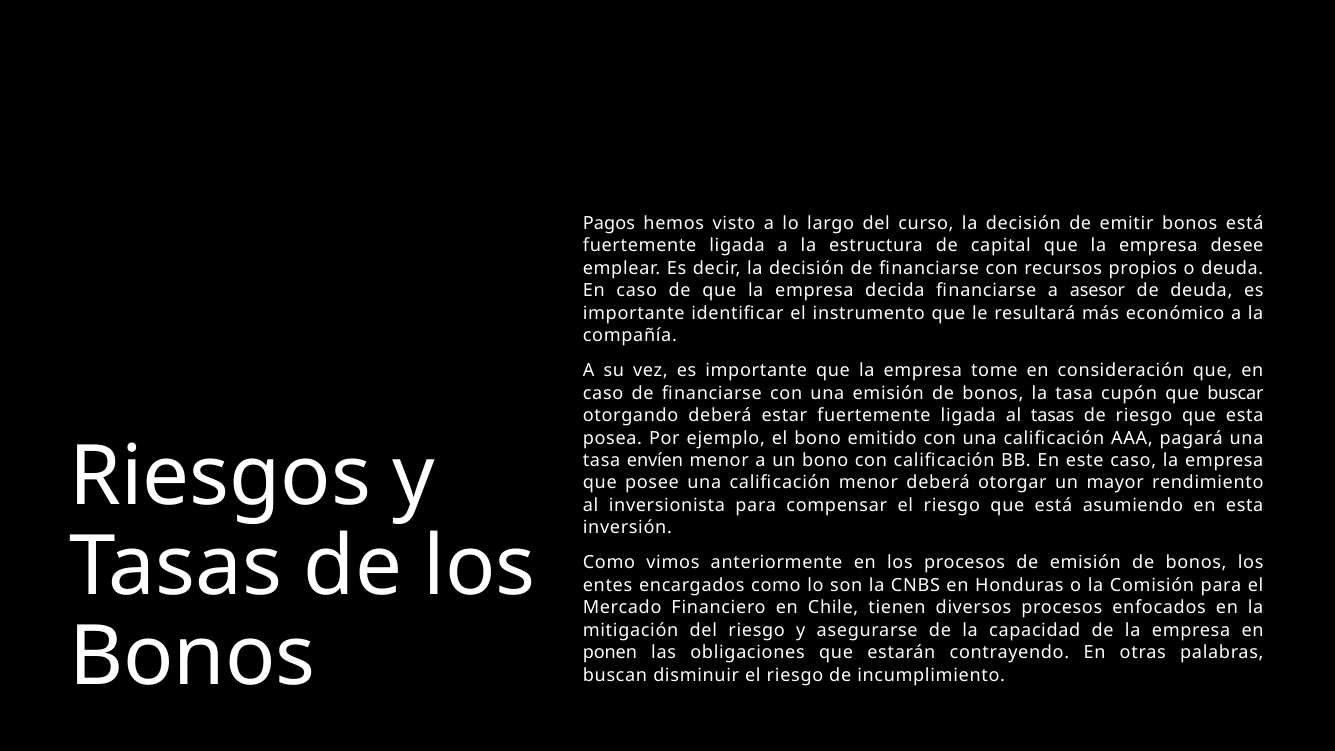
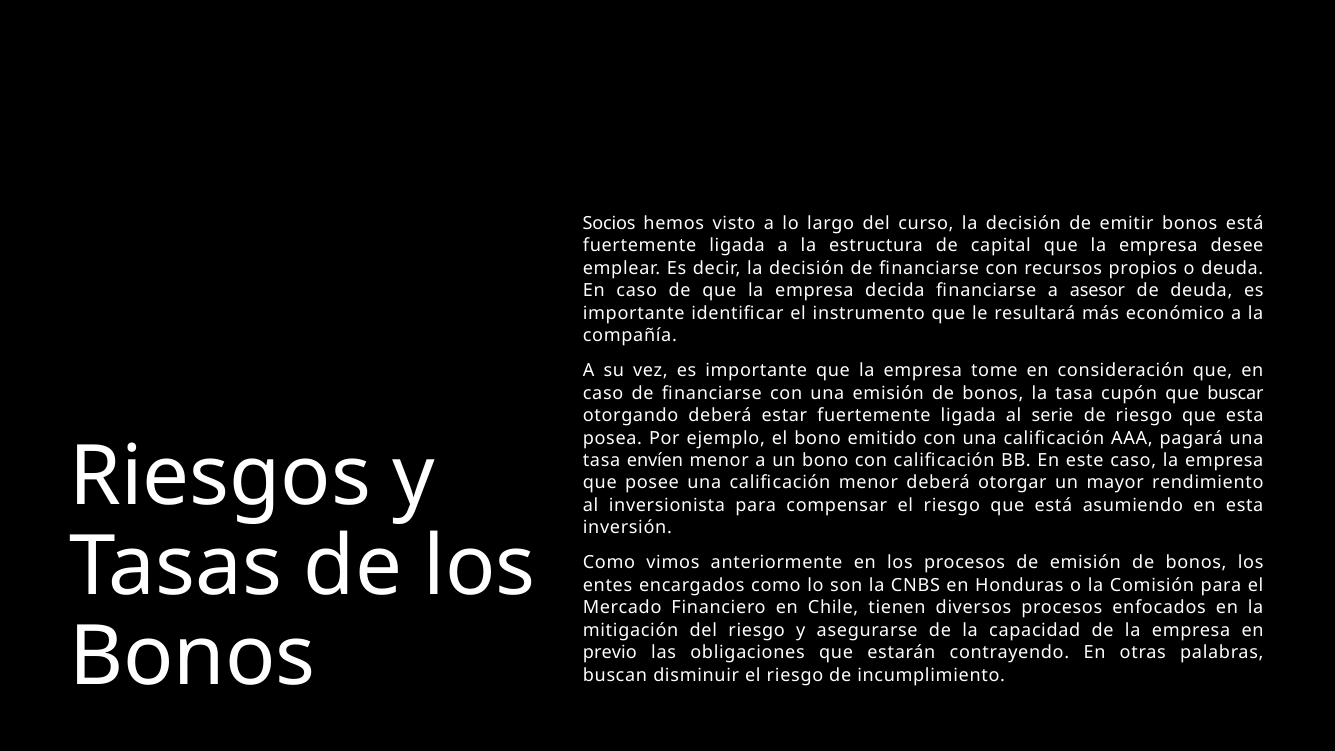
Pagos: Pagos -> Socios (609, 223)
al tasas: tasas -> serie (1052, 416)
ponen: ponen -> previo (610, 653)
